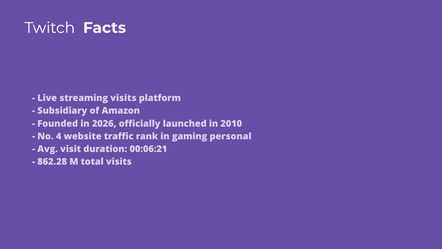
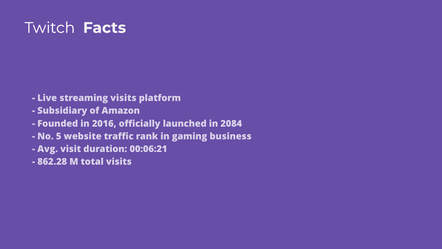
2026: 2026 -> 2016 (104, 123)
2010: 2010 -> 2084 (231, 123)
4: 4 -> 5 (59, 136)
personal: personal -> business (231, 136)
